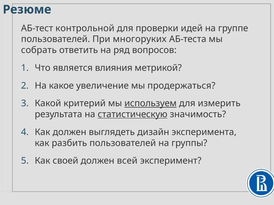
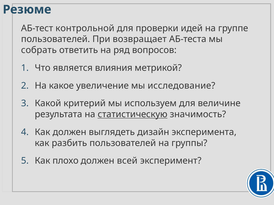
многоруких: многоруких -> возвращает (140, 39)
продержаться: продержаться -> исследование (181, 86)
используем underline: present -> none (151, 104)
измерить: измерить -> величине (219, 104)
своей: своей -> плохо (66, 161)
